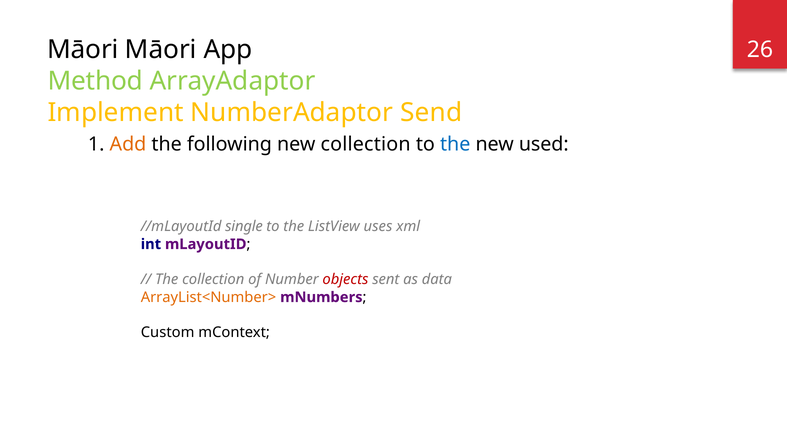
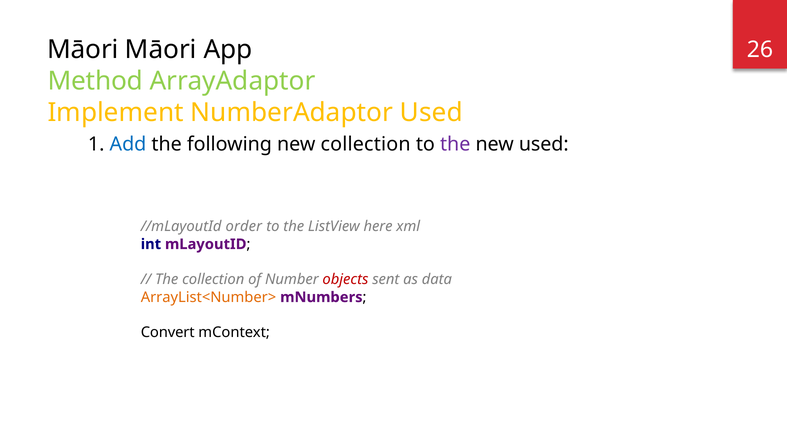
NumberAdaptor Send: Send -> Used (431, 113)
Add colour: orange -> blue (128, 144)
the colour: blue -> purple (455, 144)
single: single -> order (244, 227)
uses: uses -> here (378, 227)
Custom: Custom -> Convert (168, 333)
